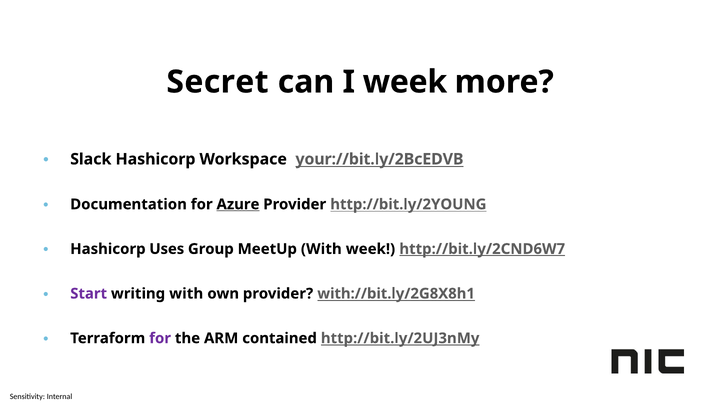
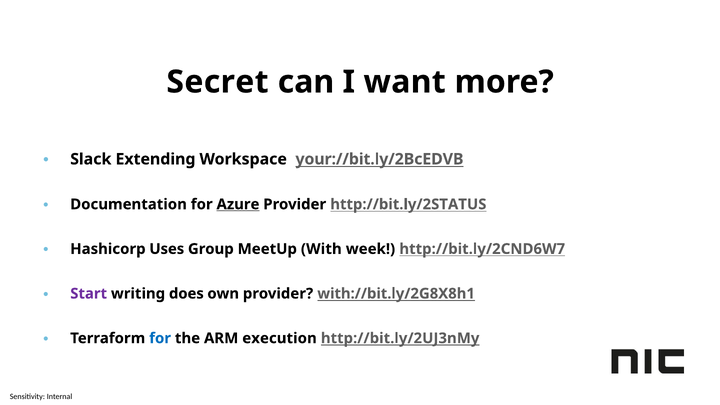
I week: week -> want (405, 82)
Slack Hashicorp: Hashicorp -> Extending (155, 159)
http://bit.ly/2YOUNG: http://bit.ly/2YOUNG -> http://bit.ly/2STATUS (408, 204)
http://bit.ly/2CND6W7 underline: present -> none (482, 249)
writing with: with -> does (186, 294)
for colour: purple -> blue (160, 338)
contained: contained -> execution (280, 338)
